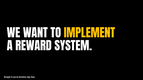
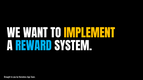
REWARD colour: white -> light blue (34, 47)
